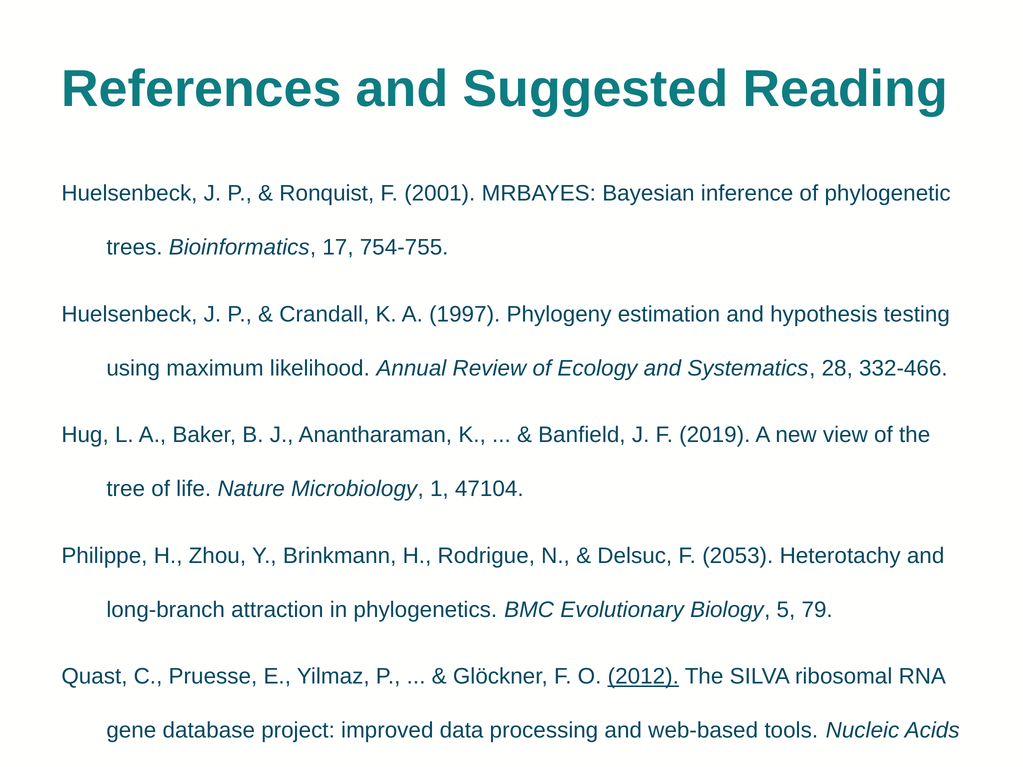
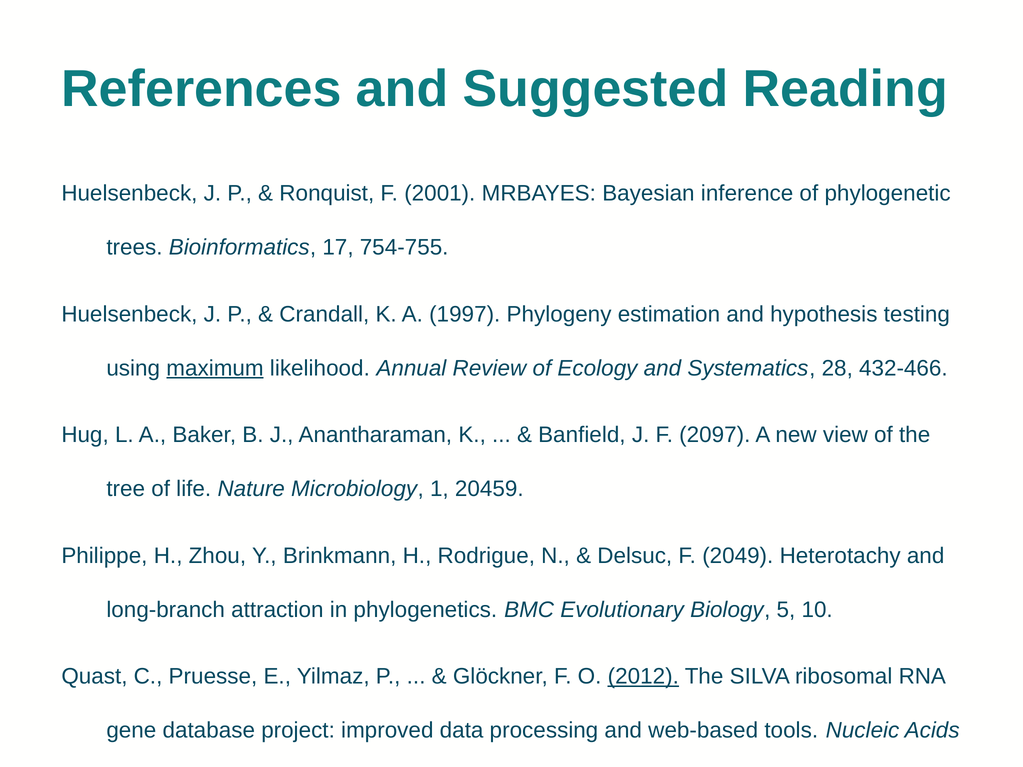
maximum underline: none -> present (215, 368)
332-466: 332-466 -> 432-466 (903, 368)
2019: 2019 -> 2097 (715, 435)
47104: 47104 -> 20459 (489, 489)
2053: 2053 -> 2049 (738, 556)
79: 79 -> 10 (817, 610)
